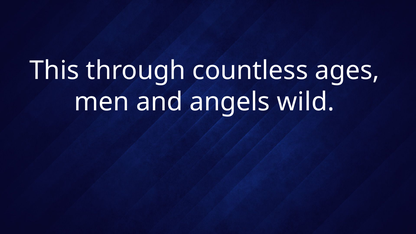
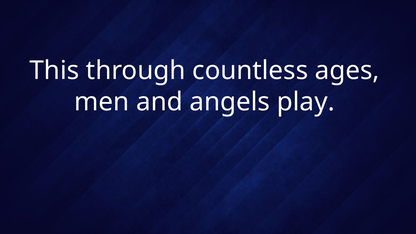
wild: wild -> play (306, 102)
